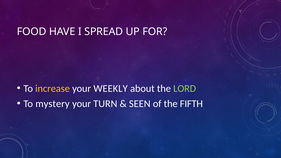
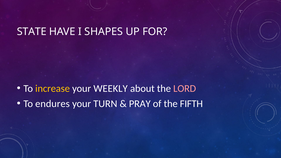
FOOD: FOOD -> STATE (32, 32)
SPREAD: SPREAD -> SHAPES (104, 32)
LORD colour: light green -> pink (185, 89)
mystery: mystery -> endures (52, 104)
SEEN: SEEN -> PRAY (140, 104)
